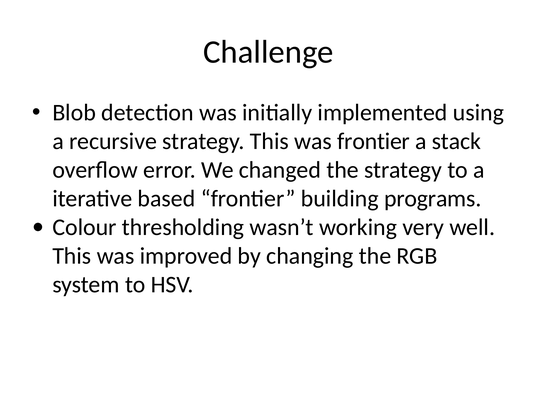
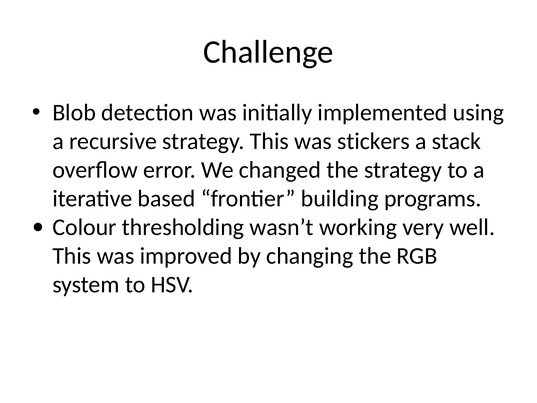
was frontier: frontier -> stickers (374, 141)
